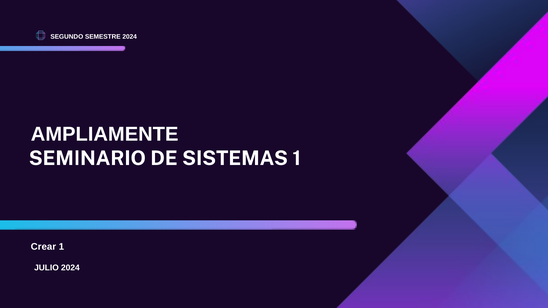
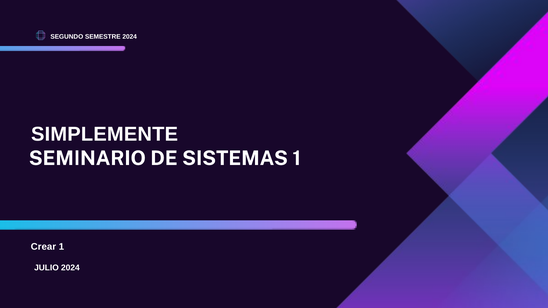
AMPLIAMENTE: AMPLIAMENTE -> SIMPLEMENTE (105, 134)
